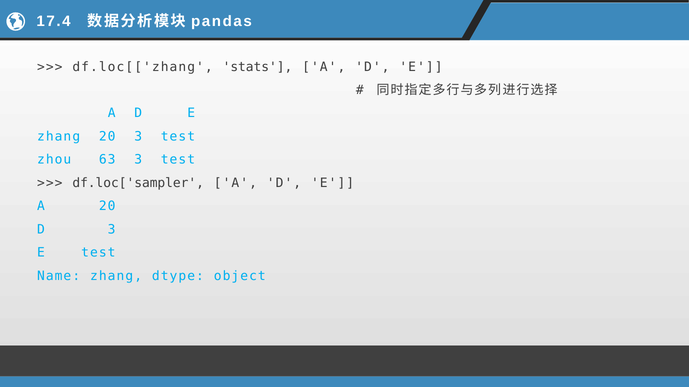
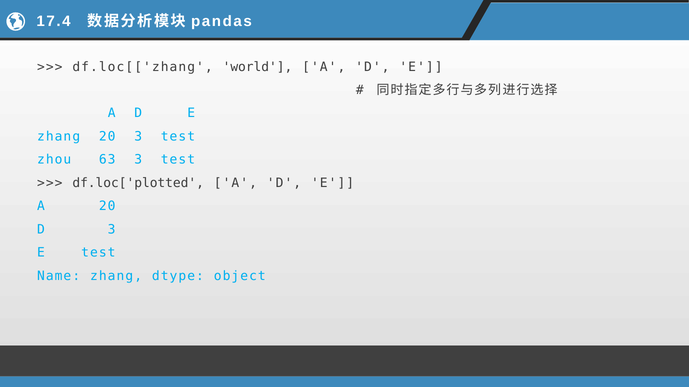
stats: stats -> world (257, 67)
df.loc['sampler: df.loc['sampler -> df.loc['plotted (138, 183)
